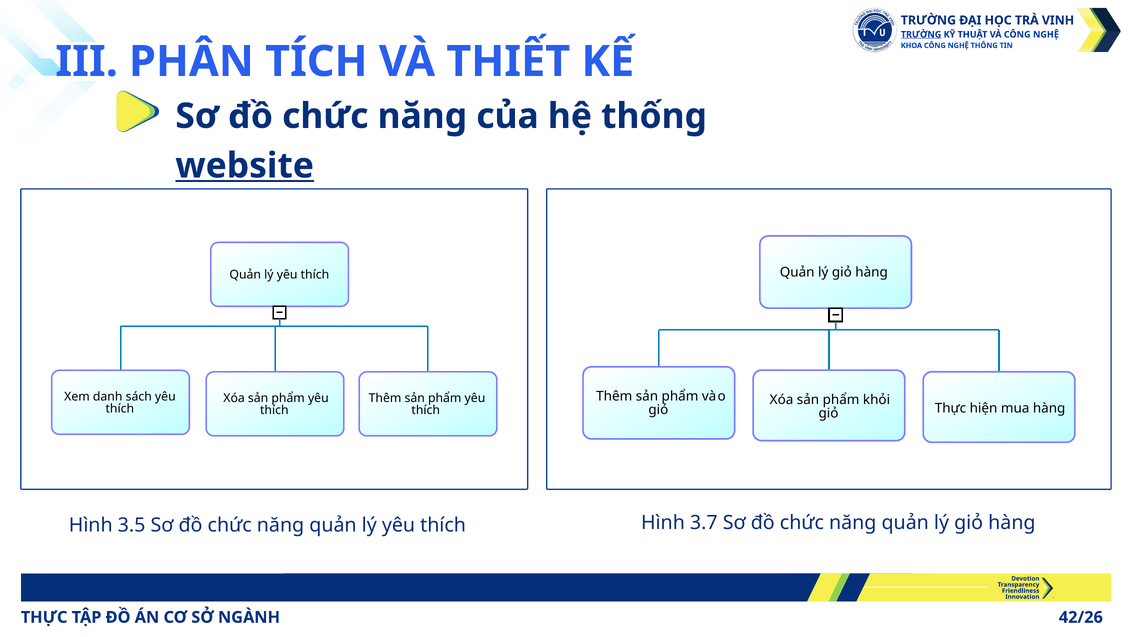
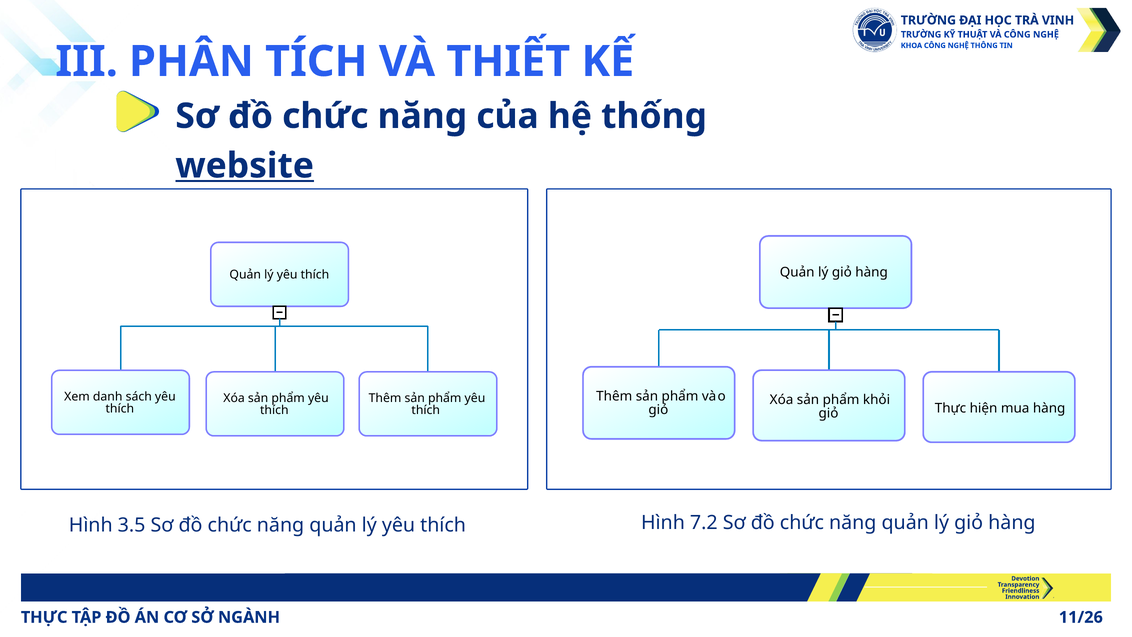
TRƯỜNG underline: present -> none (921, 35)
3.7: 3.7 -> 7.2 (704, 523)
42/26: 42/26 -> 11/26 (1081, 617)
